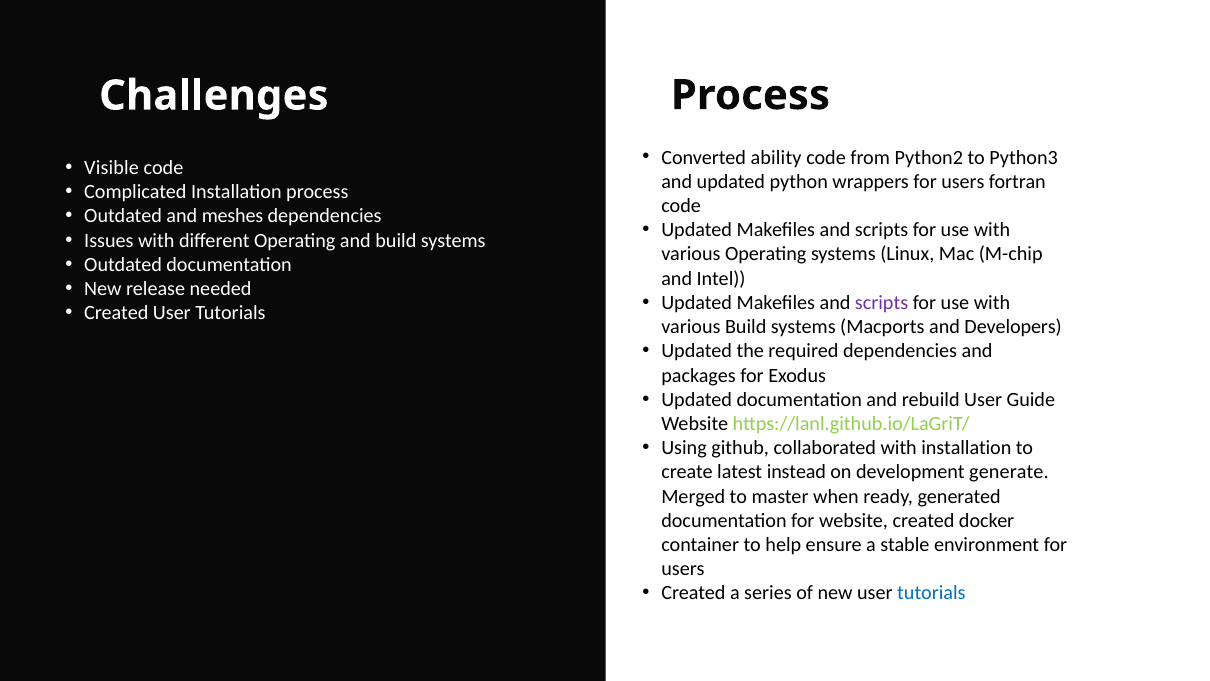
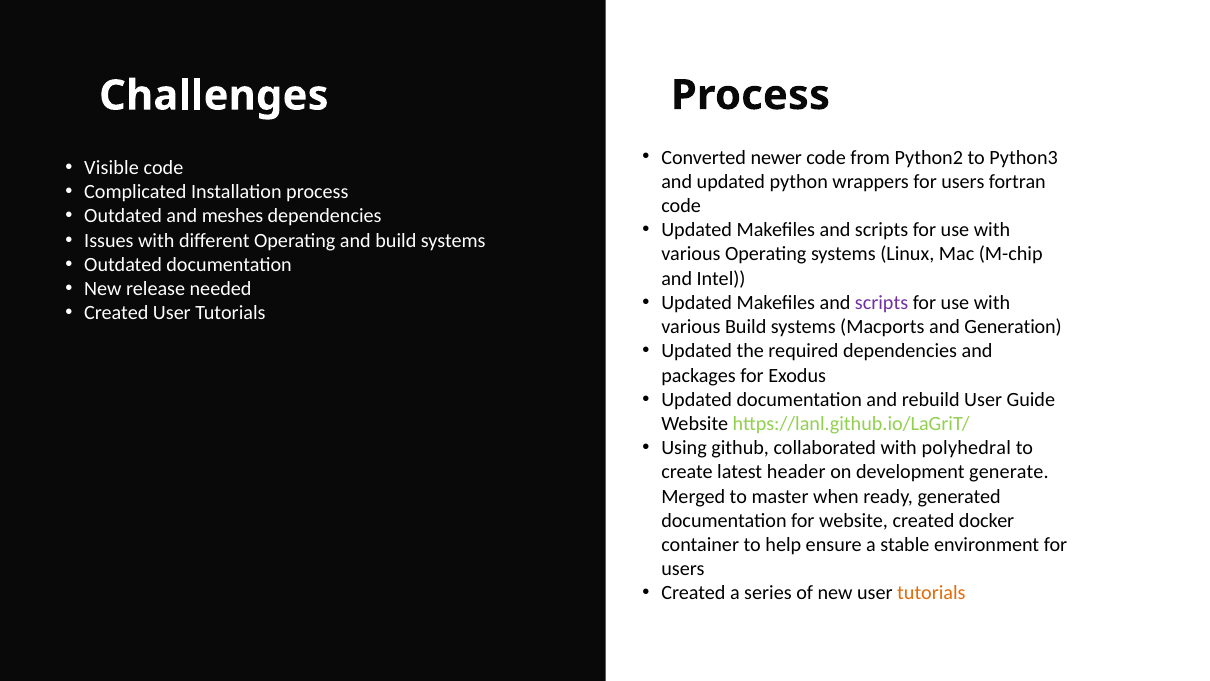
ability: ability -> newer (776, 157)
Developers: Developers -> Generation (1013, 327)
with installation: installation -> polyhedral (966, 448)
instead: instead -> header (796, 472)
tutorials colour: blue -> orange (931, 593)
